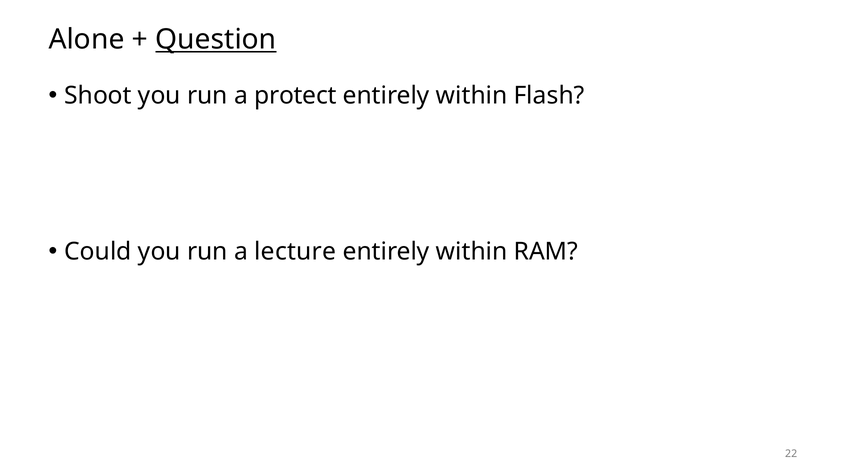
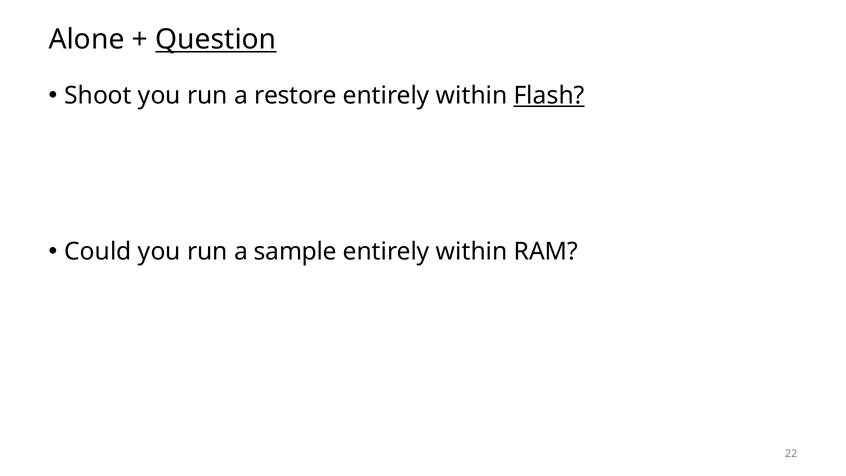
protect: protect -> restore (295, 96)
Flash underline: none -> present (549, 96)
lecture: lecture -> sample (295, 252)
